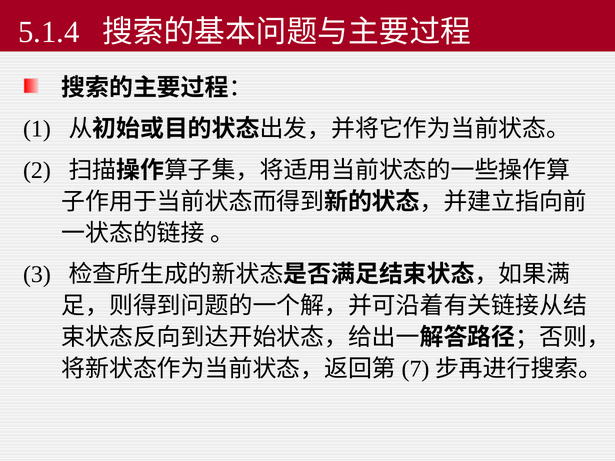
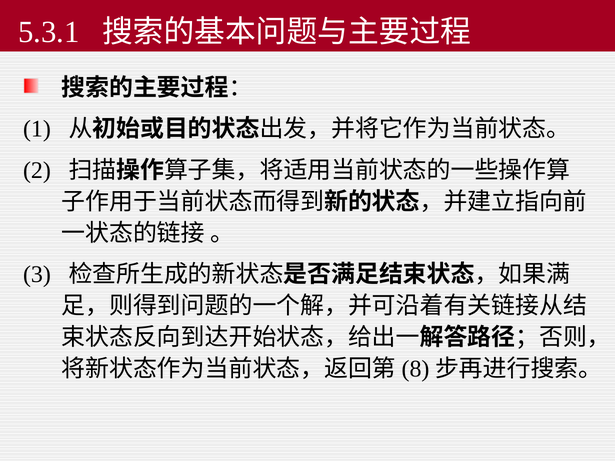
5.1.4: 5.1.4 -> 5.3.1 (49, 32)
7: 7 -> 8 (415, 369)
